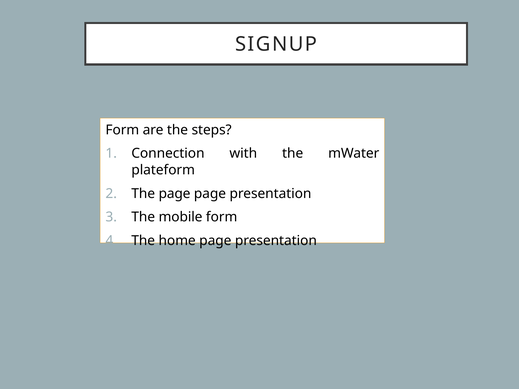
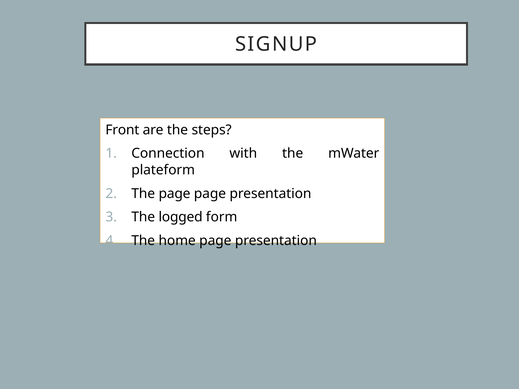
Form: Form -> Front (122, 130)
mobile: mobile -> logged (181, 217)
